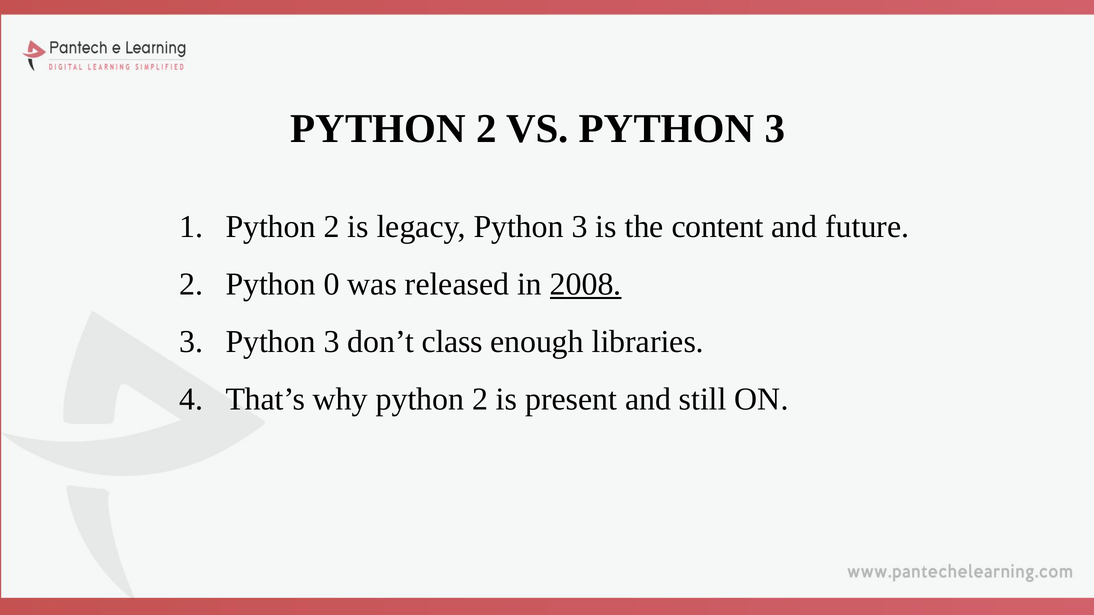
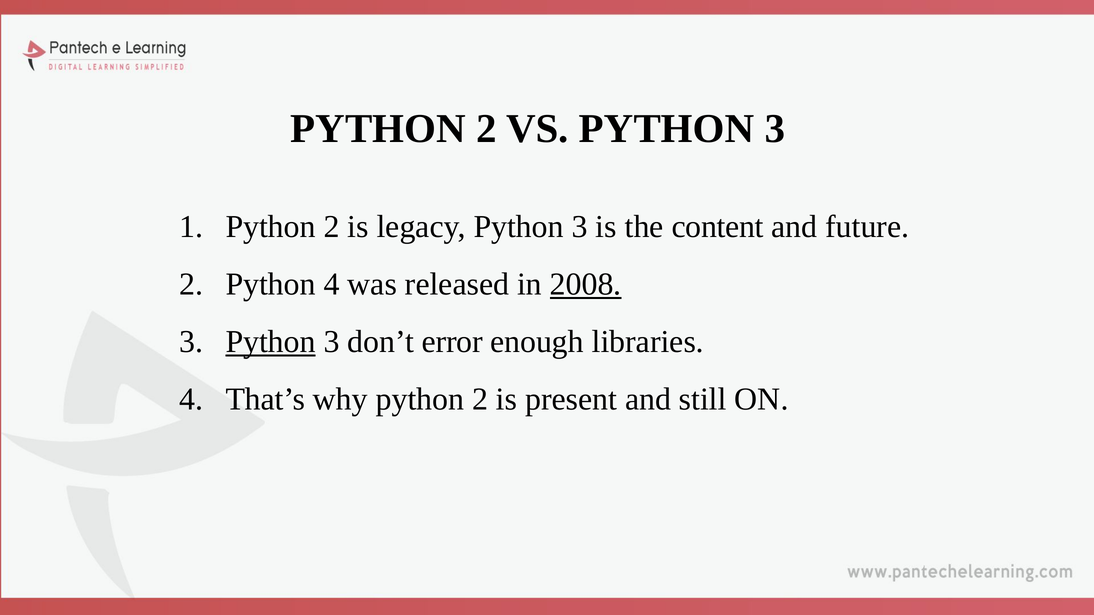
Python 0: 0 -> 4 (332, 284)
Python underline: none -> present (271, 342)
class: class -> error (452, 342)
